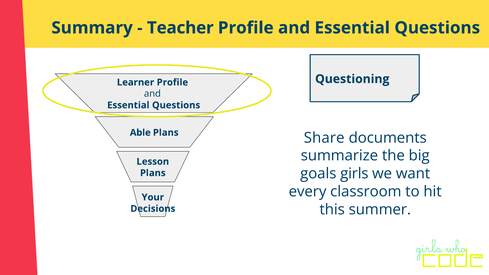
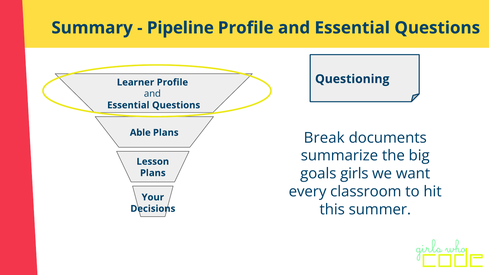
Teacher: Teacher -> Pipeline (180, 28)
Share: Share -> Break (324, 138)
